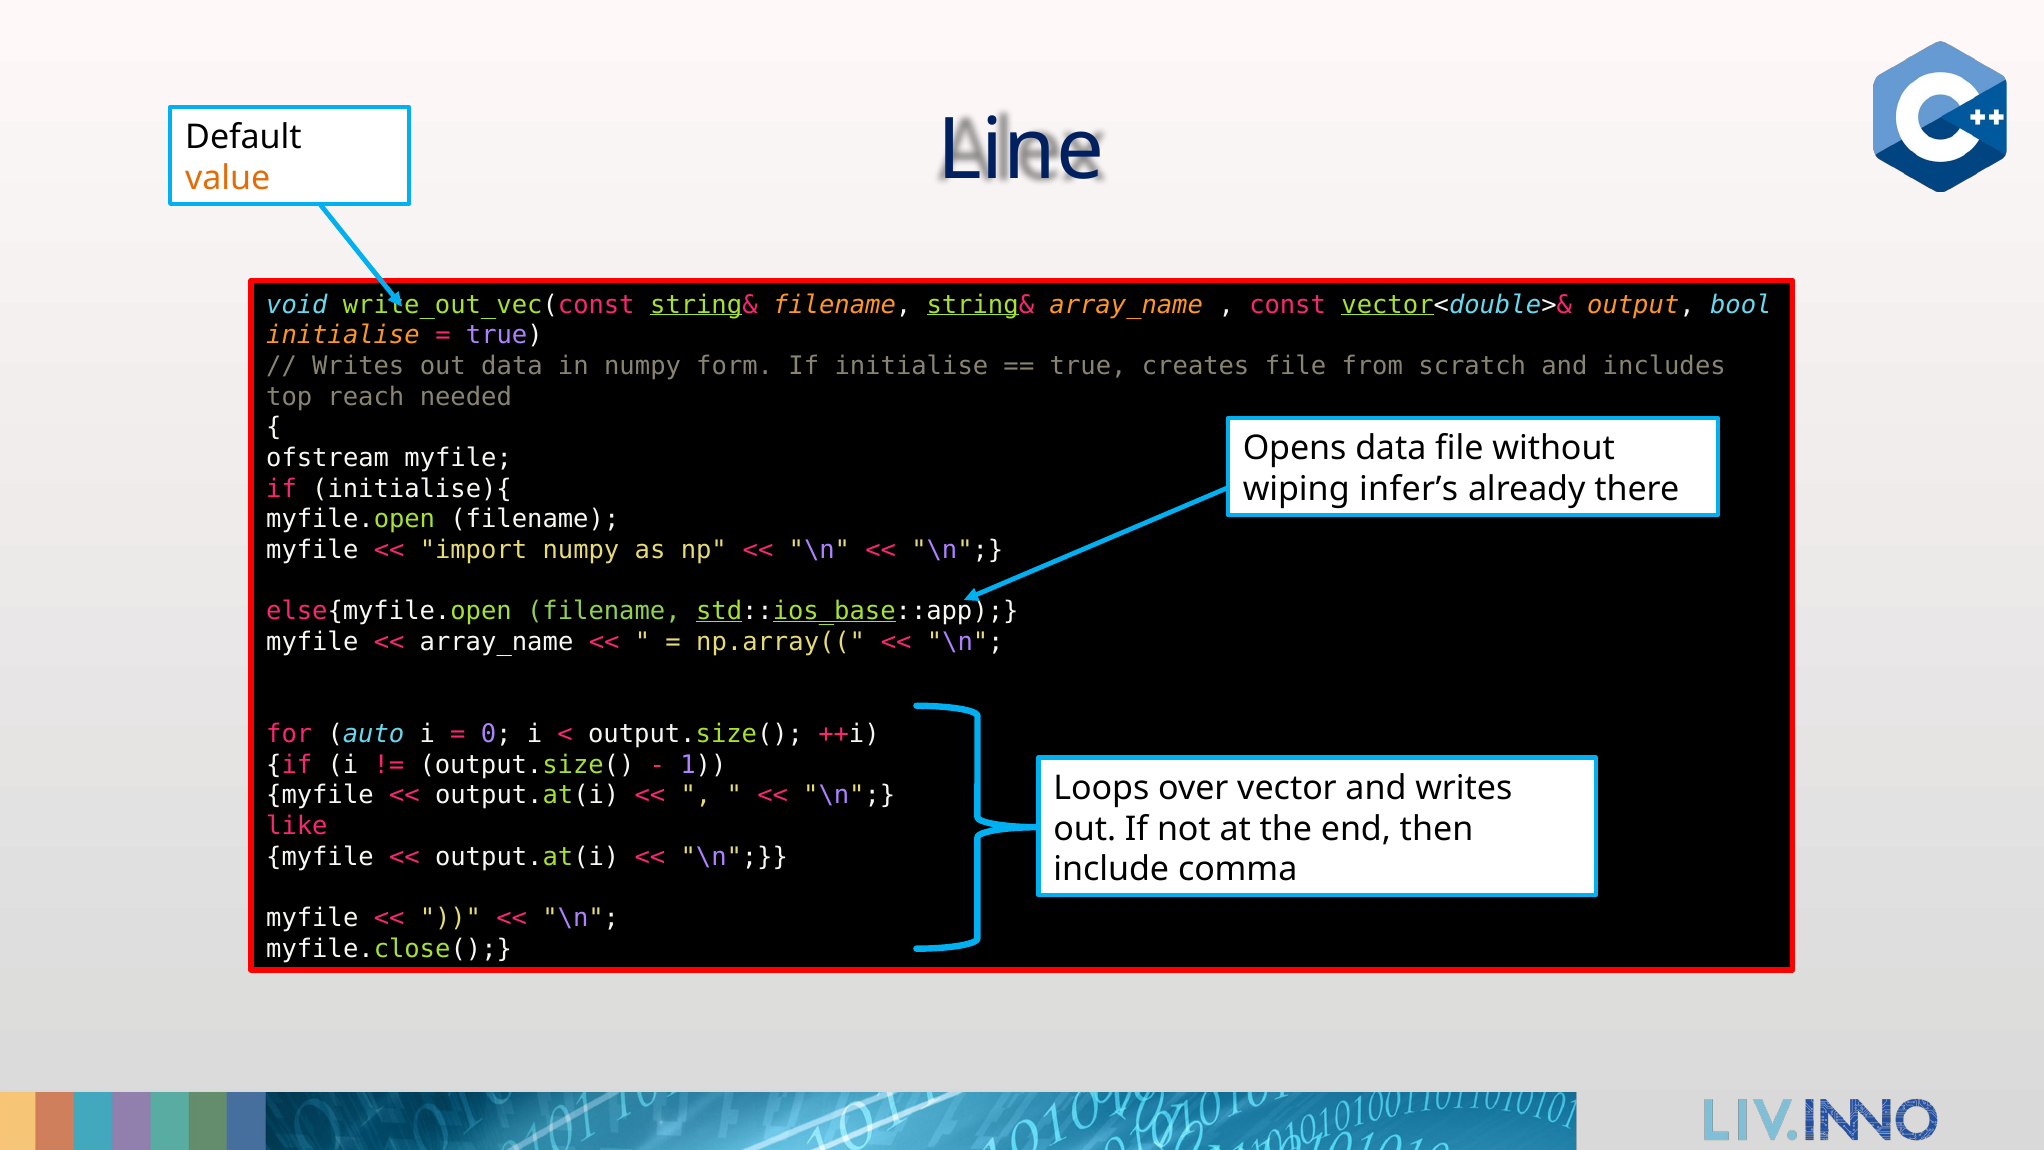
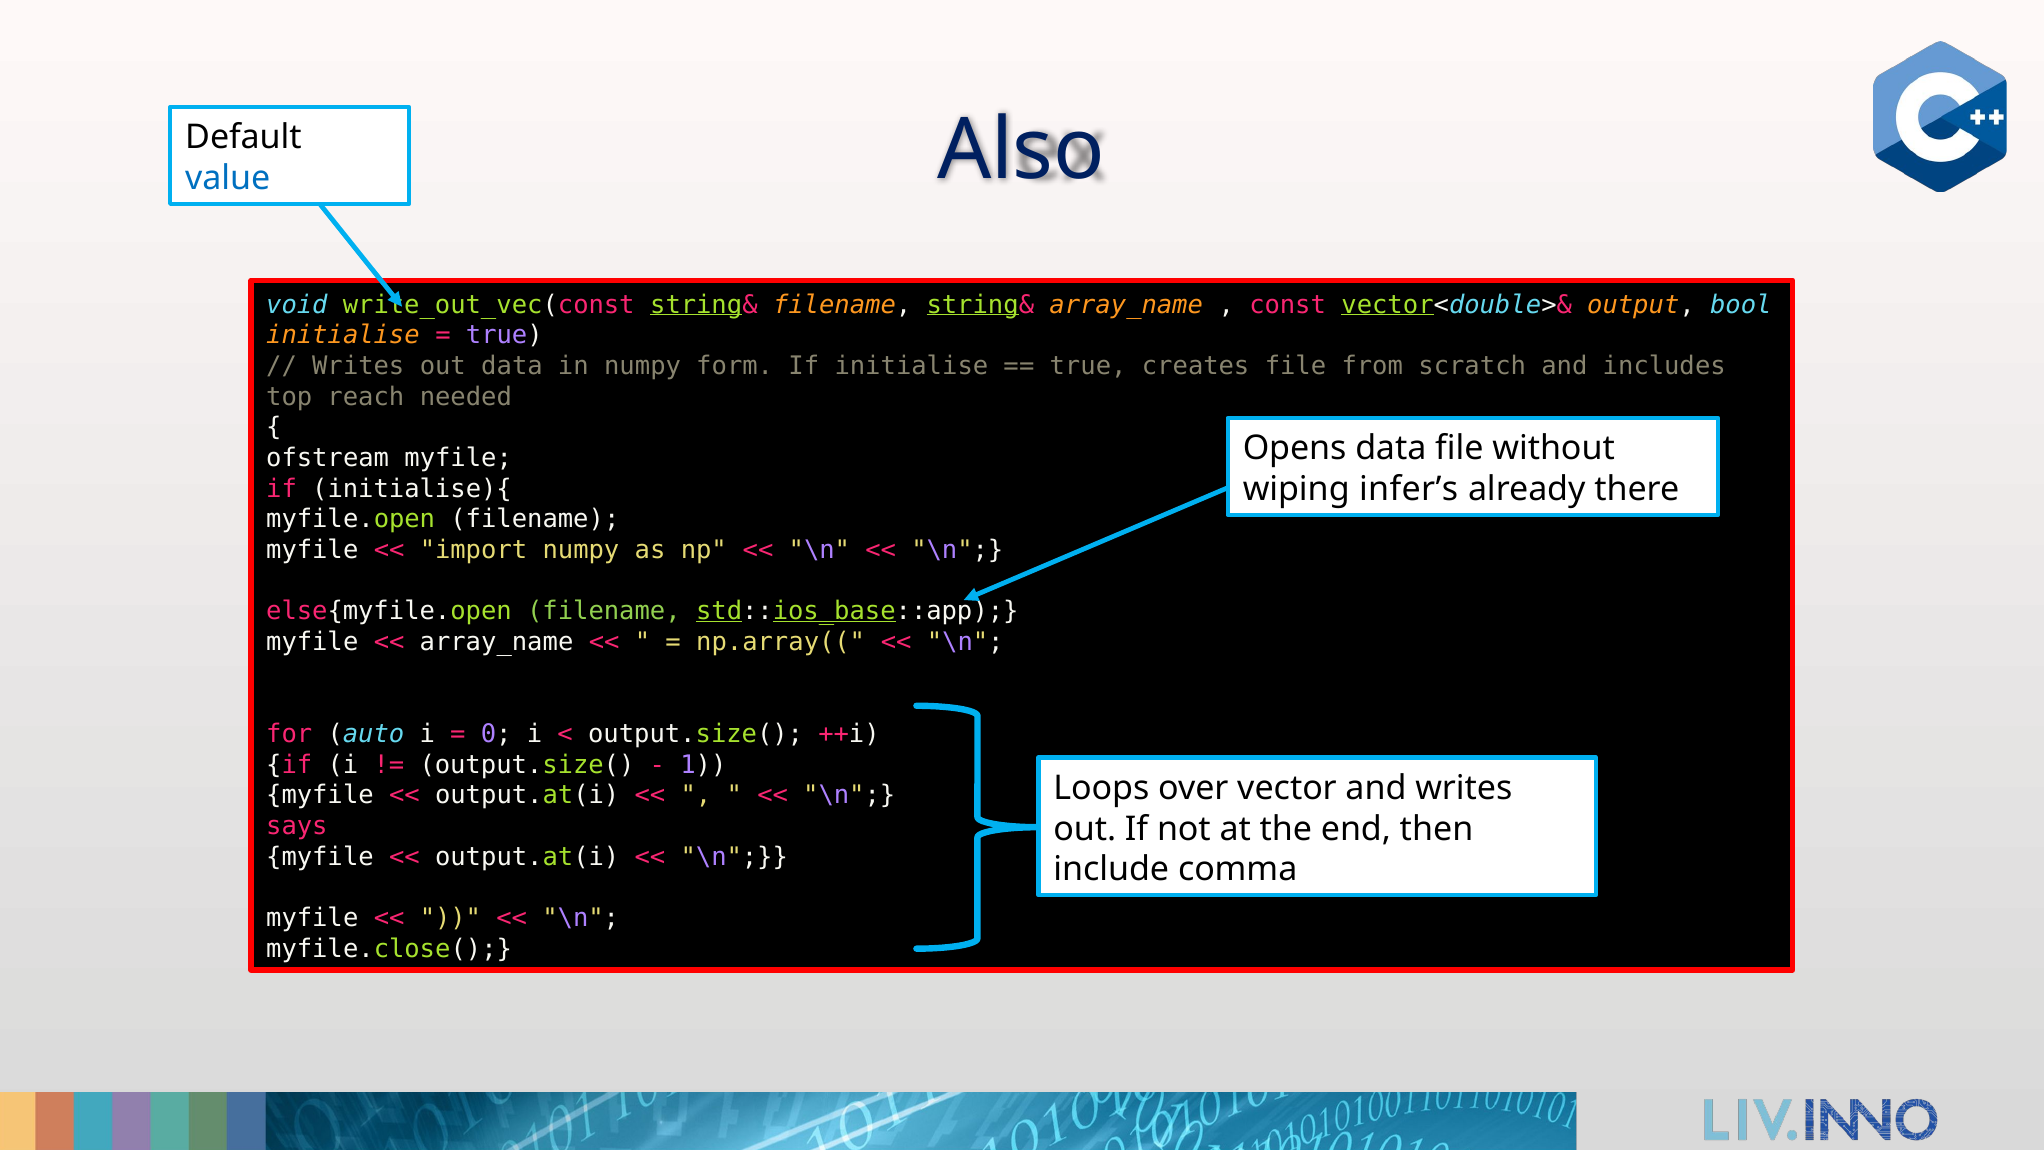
Line: Line -> Also (1021, 150)
value colour: orange -> blue (228, 178)
like: like -> says (297, 826)
